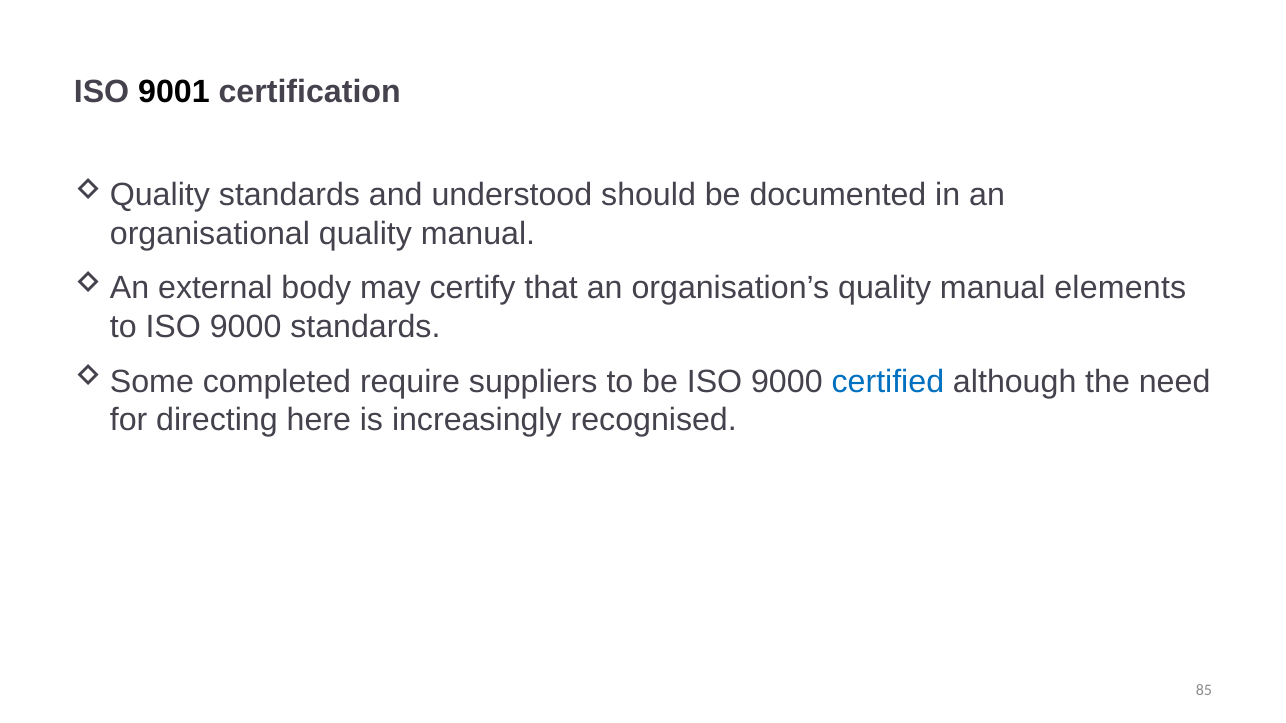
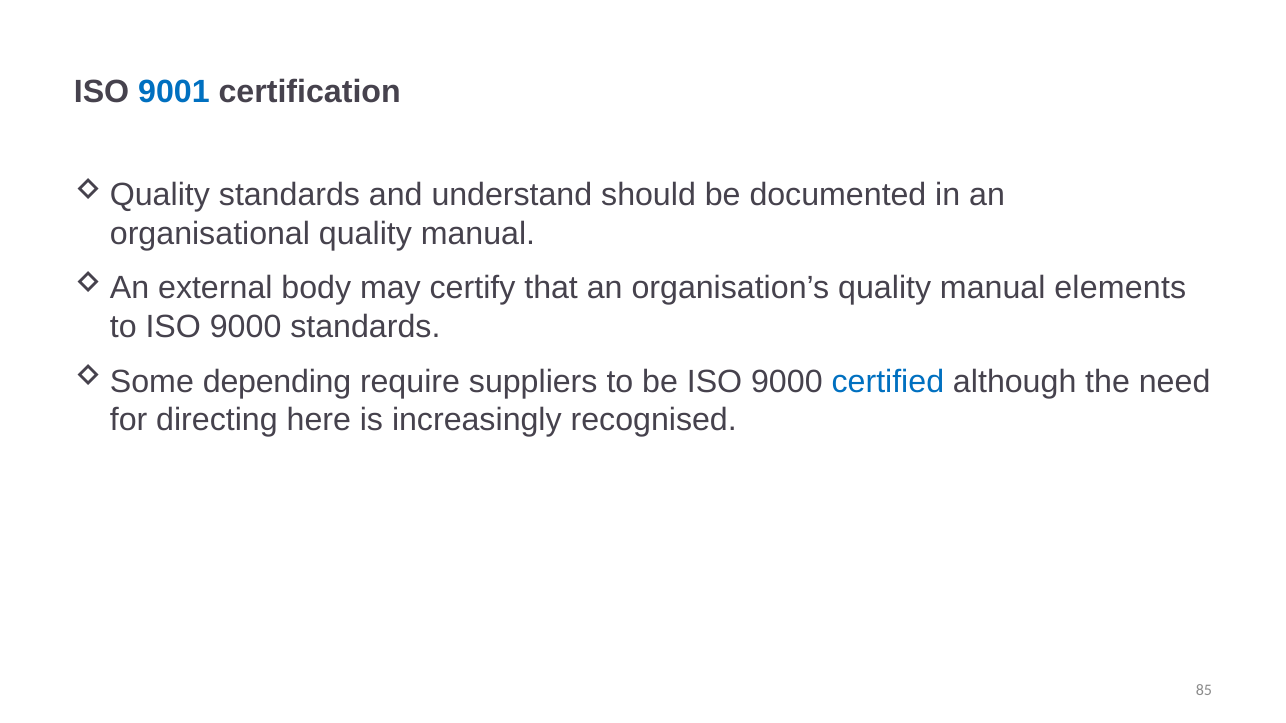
9001 colour: black -> blue (174, 91)
understood: understood -> understand (512, 195)
completed: completed -> depending (277, 382)
